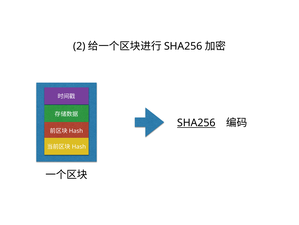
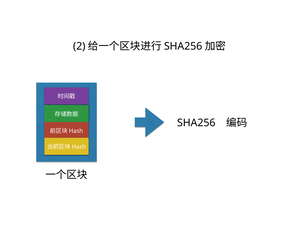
SHA256 underline: present -> none (196, 122)
